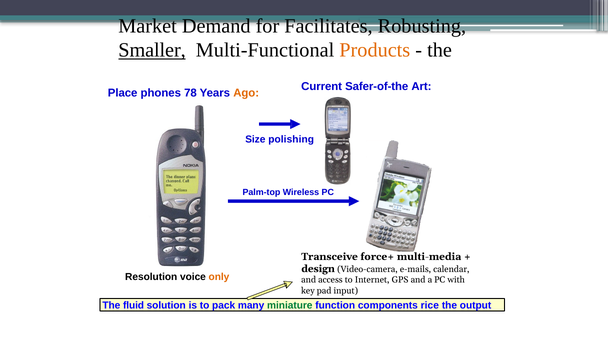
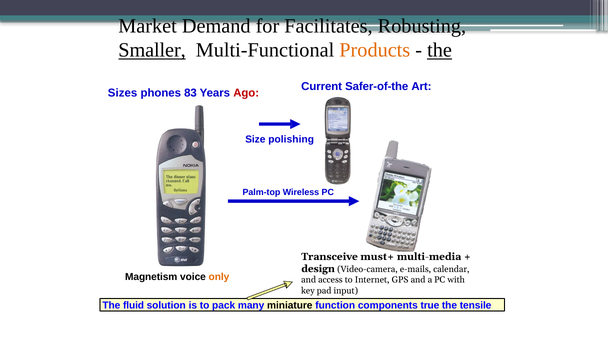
the underline: none -> present (440, 50)
Place: Place -> Sizes (123, 93)
78: 78 -> 83 (190, 93)
Ago colour: orange -> red (246, 93)
force+: force+ -> must+ (377, 257)
Resolution: Resolution -> Magnetism (151, 277)
miniature colour: green -> black (290, 306)
rice: rice -> true (430, 306)
output: output -> tensile (476, 306)
